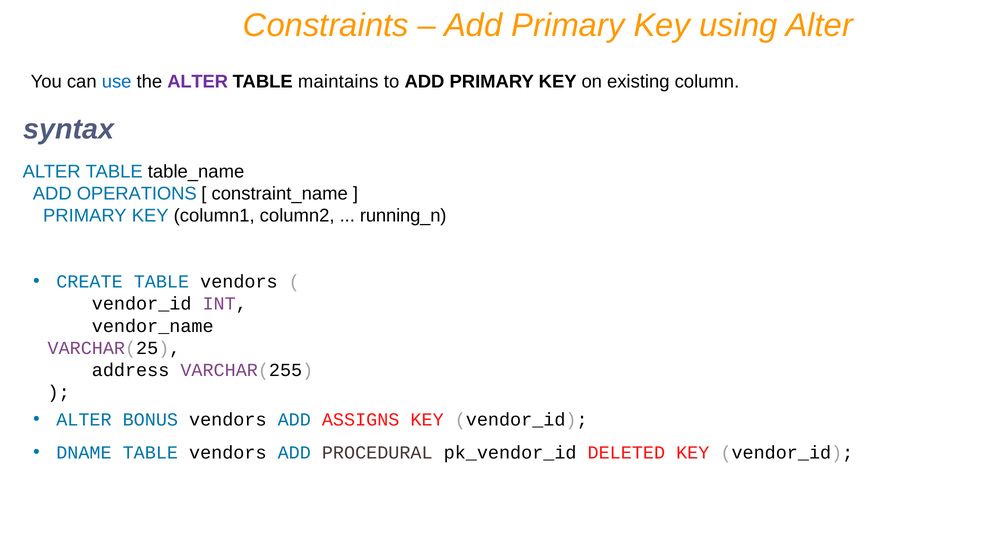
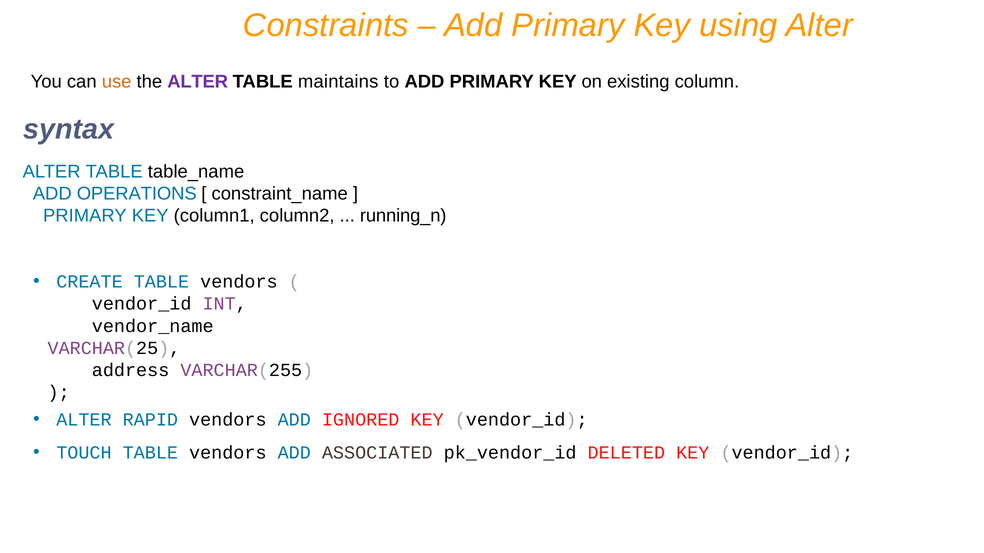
use colour: blue -> orange (117, 82)
BONUS: BONUS -> RAPID (150, 420)
ASSIGNS: ASSIGNS -> IGNORED (361, 420)
DNAME: DNAME -> TOUCH (84, 453)
PROCEDURAL: PROCEDURAL -> ASSOCIATED (377, 453)
